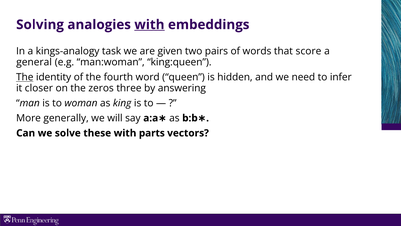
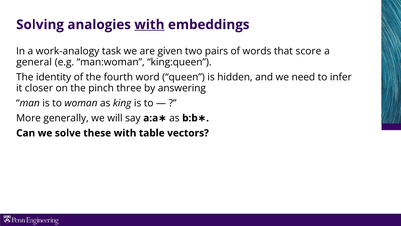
kings-analogy: kings-analogy -> work-analogy (68, 51)
The underline: present -> none (25, 77)
zeros: zeros -> pinch (101, 88)
parts: parts -> table (152, 133)
